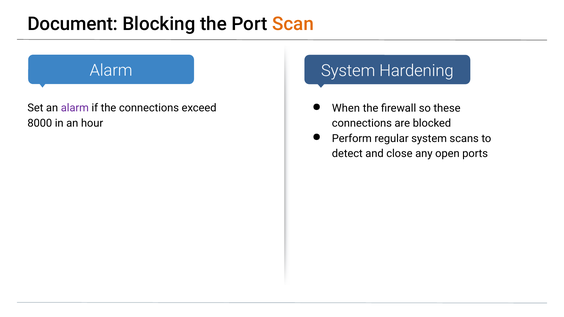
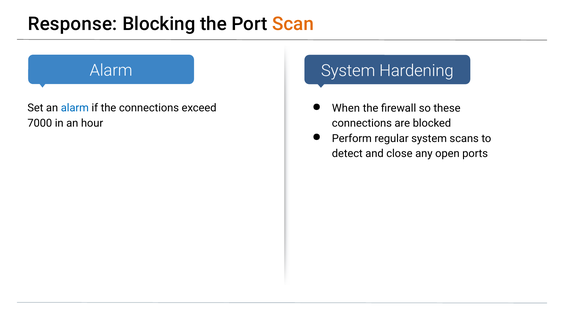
Document: Document -> Response (73, 24)
alarm colour: purple -> blue (75, 108)
8000: 8000 -> 7000 (40, 123)
